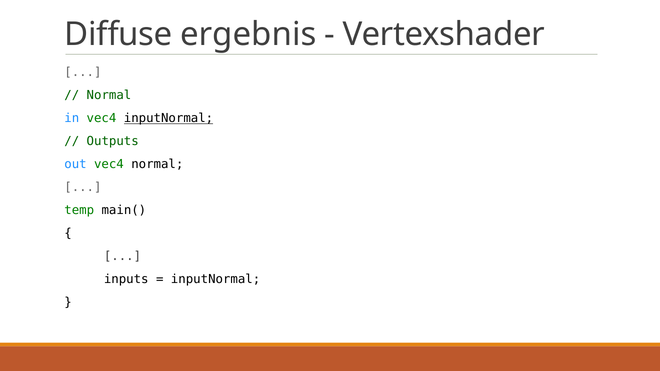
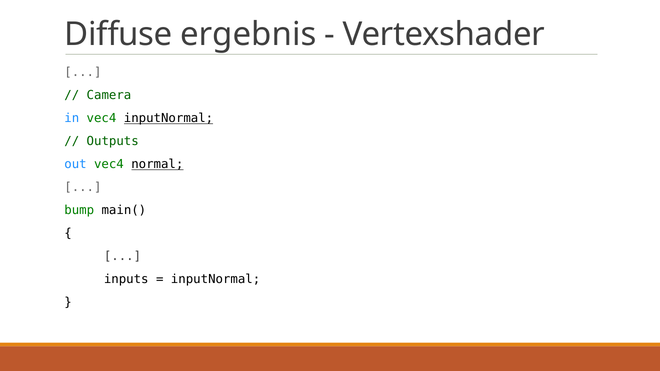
Normal: Normal -> Camera (109, 95)
normal underline: none -> present (157, 164)
temp: temp -> bump (79, 210)
